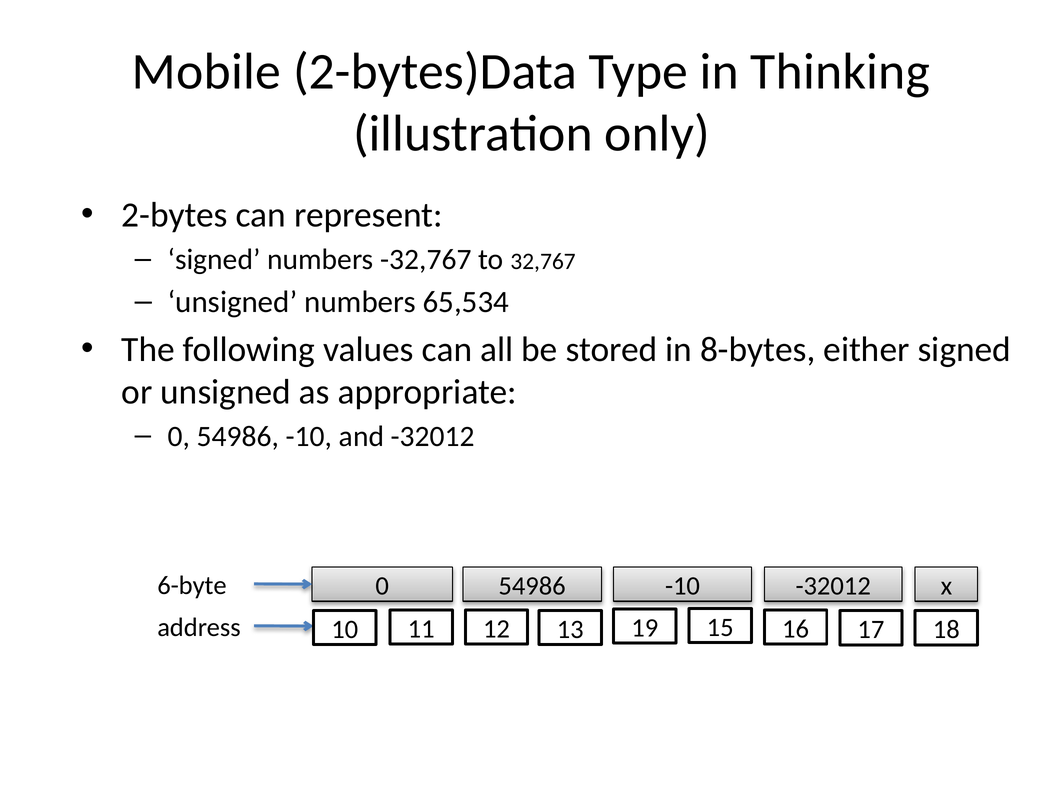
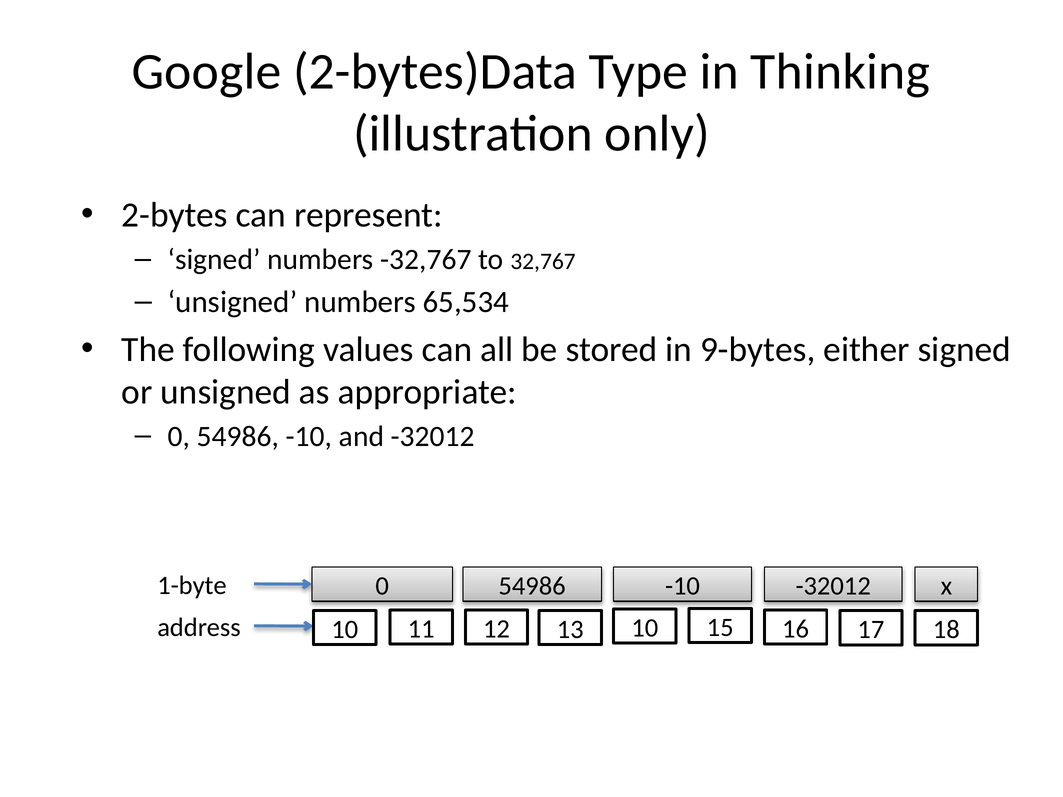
Mobile: Mobile -> Google (207, 72)
8-bytes: 8-bytes -> 9-bytes (758, 349)
6-byte: 6-byte -> 1-byte (192, 586)
13 19: 19 -> 10 (645, 628)
